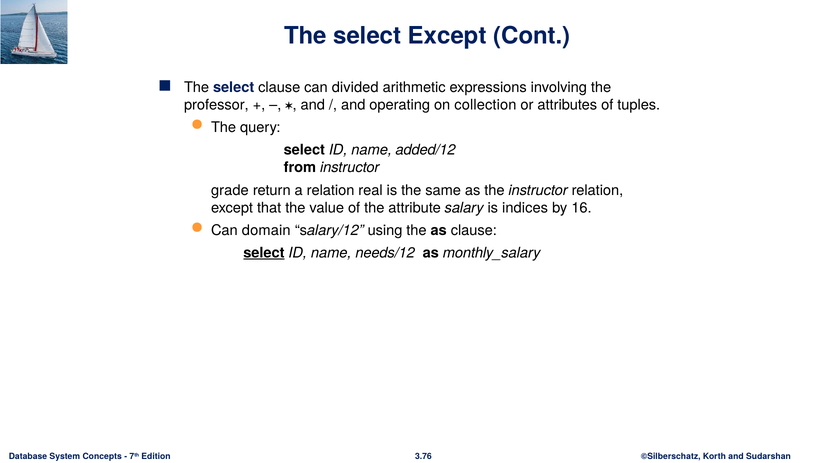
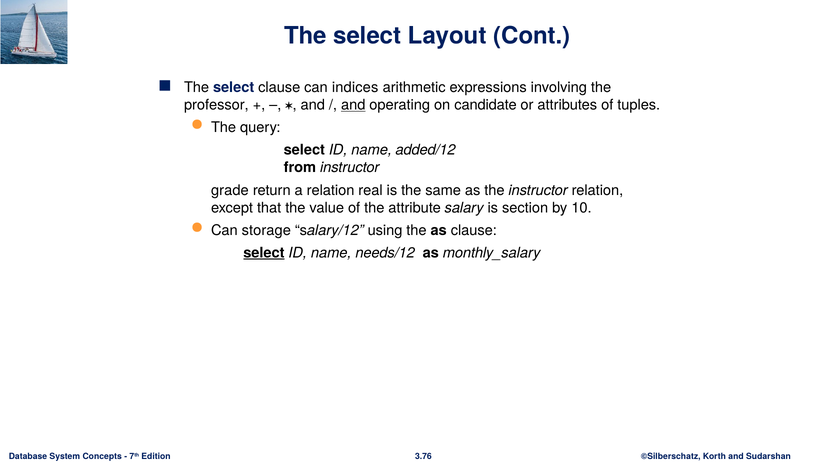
select Except: Except -> Layout (447, 36)
divided: divided -> indices (355, 87)
and underline: none -> present (353, 105)
collection: collection -> candidate (486, 105)
indices: indices -> section (525, 208)
16: 16 -> 10 (581, 208)
domain: domain -> storage (266, 230)
